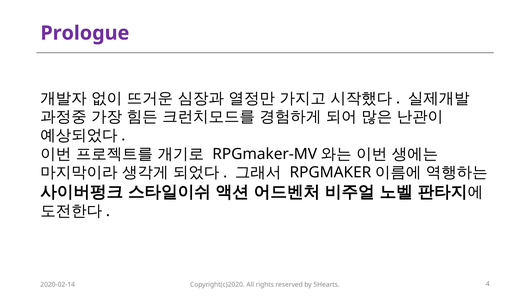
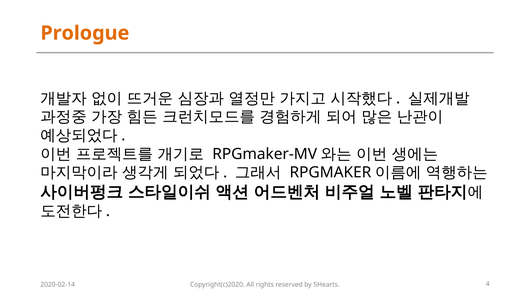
Prologue colour: purple -> orange (85, 33)
